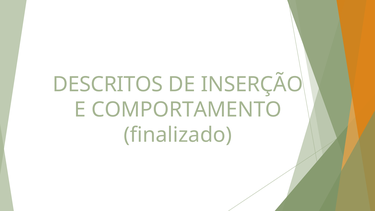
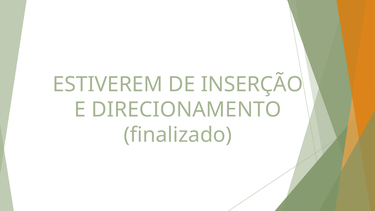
DESCRITOS: DESCRITOS -> ESTIVEREM (108, 84)
COMPORTAMENTO: COMPORTAMENTO -> DIRECIONAMENTO (186, 110)
